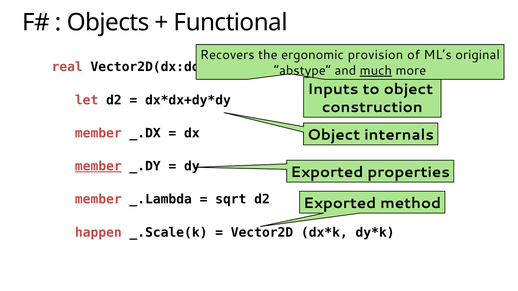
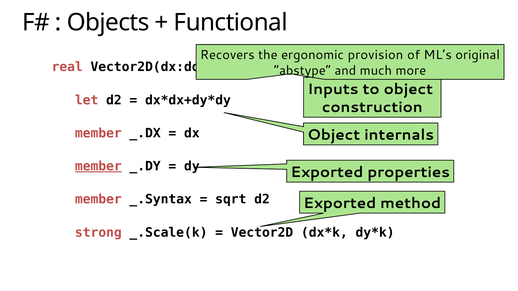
much underline: present -> none (376, 71)
_.Lambda: _.Lambda -> _.Syntax (161, 200)
happen: happen -> strong (98, 233)
